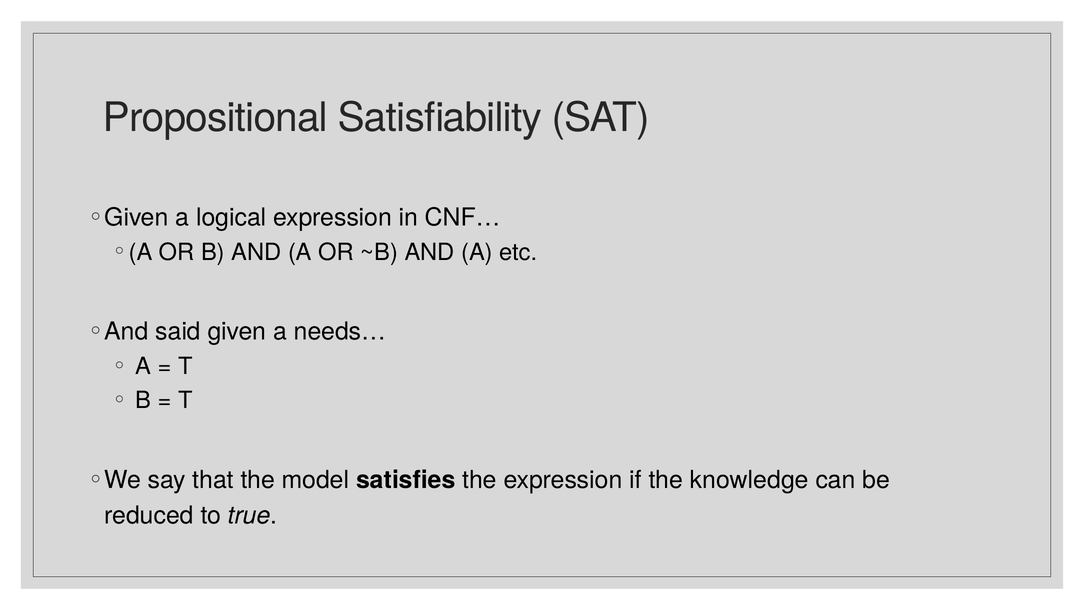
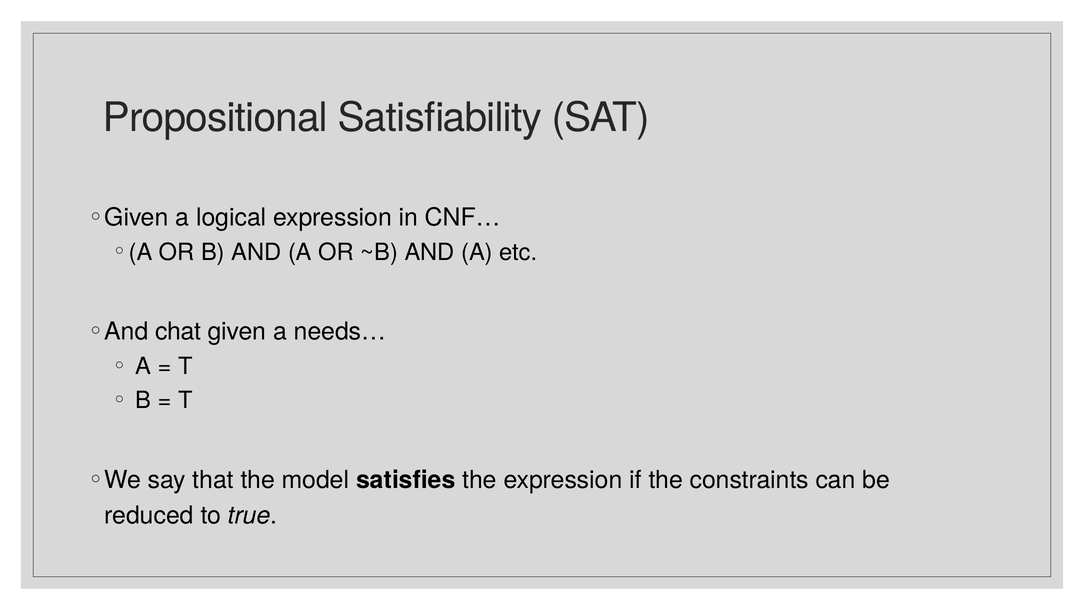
said: said -> chat (178, 332)
knowledge: knowledge -> constraints (749, 480)
